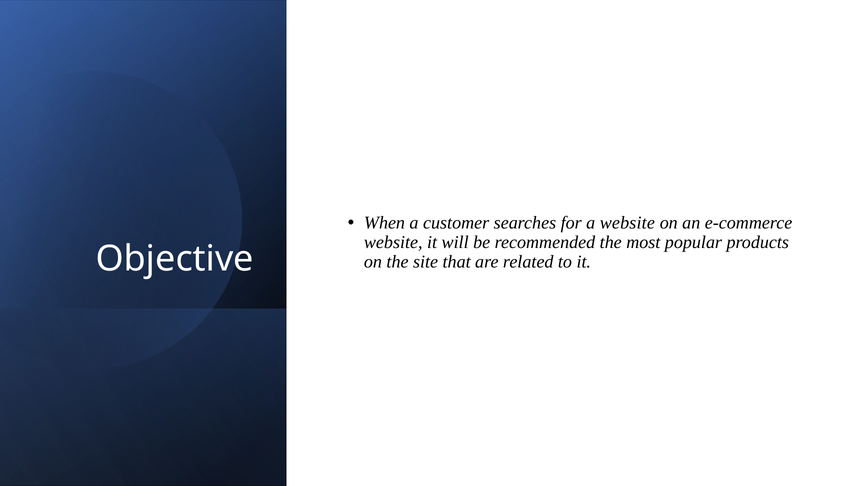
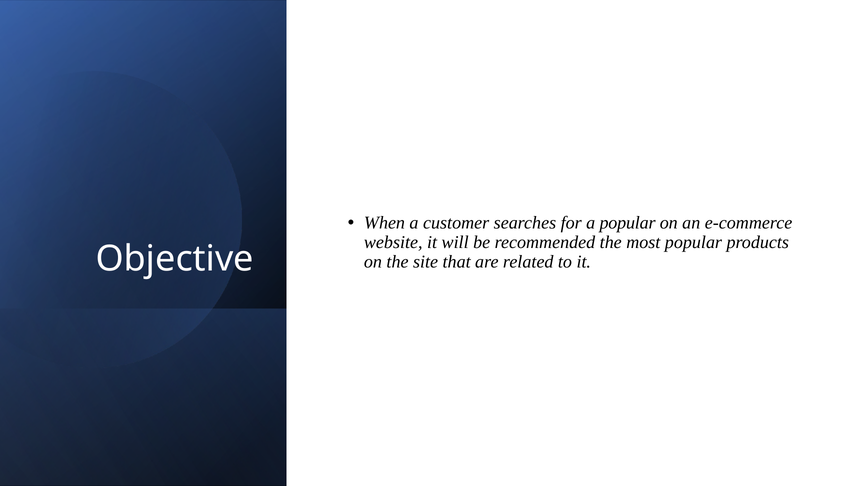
a website: website -> popular (628, 223)
